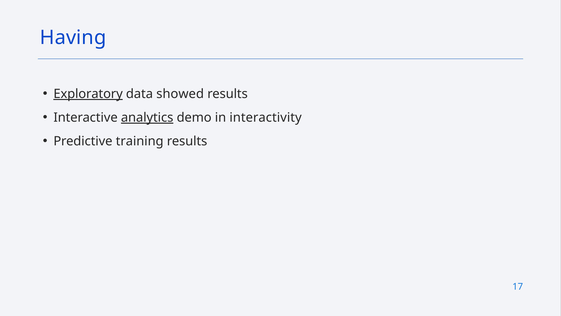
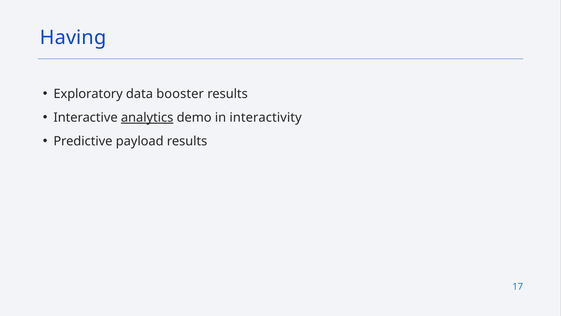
Exploratory underline: present -> none (88, 94)
showed: showed -> booster (180, 94)
training: training -> payload (140, 141)
